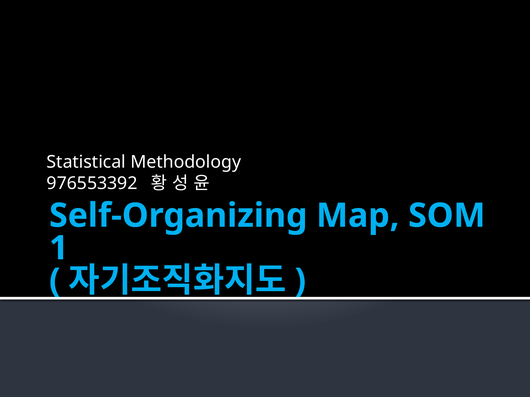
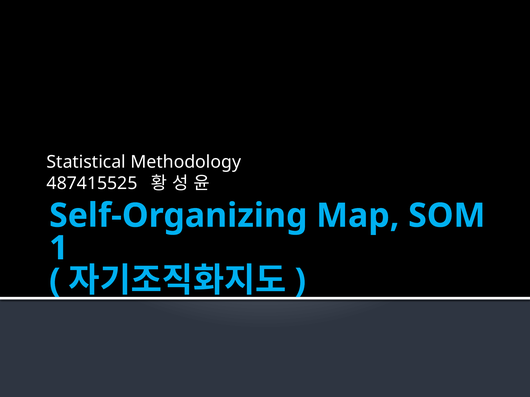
976553392: 976553392 -> 487415525 (92, 184)
